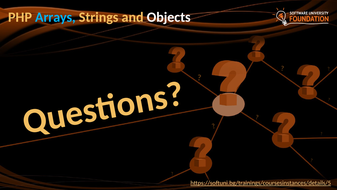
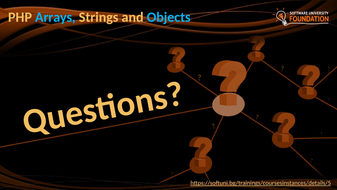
Objects colour: white -> light blue (169, 17)
